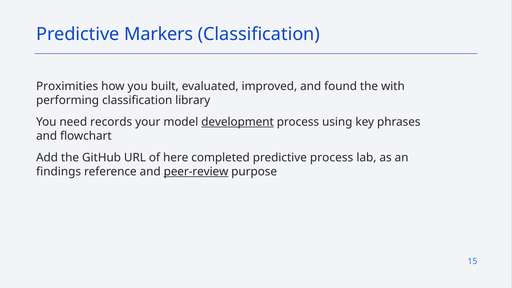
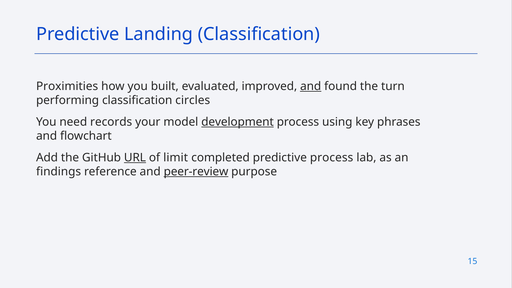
Markers: Markers -> Landing (159, 34)
and underline: none -> present (311, 86)
with: with -> turn (393, 86)
library: library -> circles (193, 100)
URL underline: none -> present (135, 158)
here: here -> limit (176, 158)
